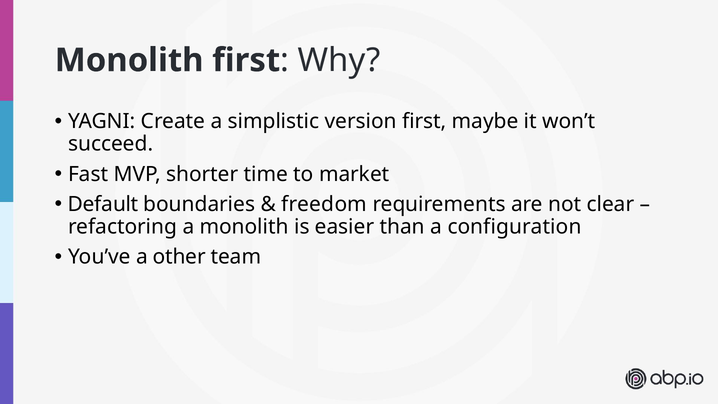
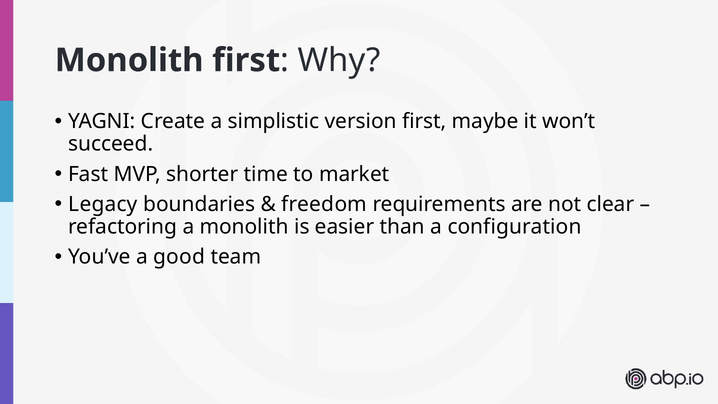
Default: Default -> Legacy (103, 204)
other: other -> good (179, 257)
